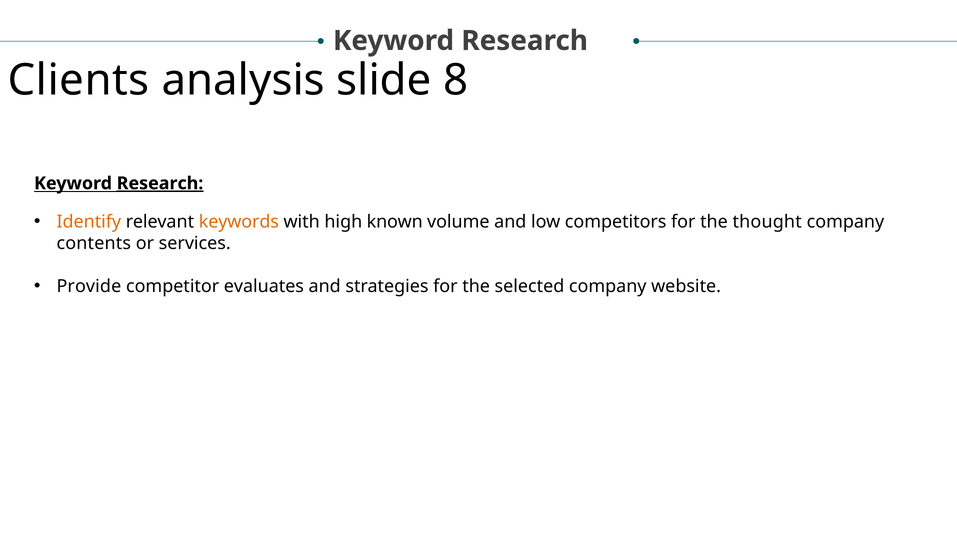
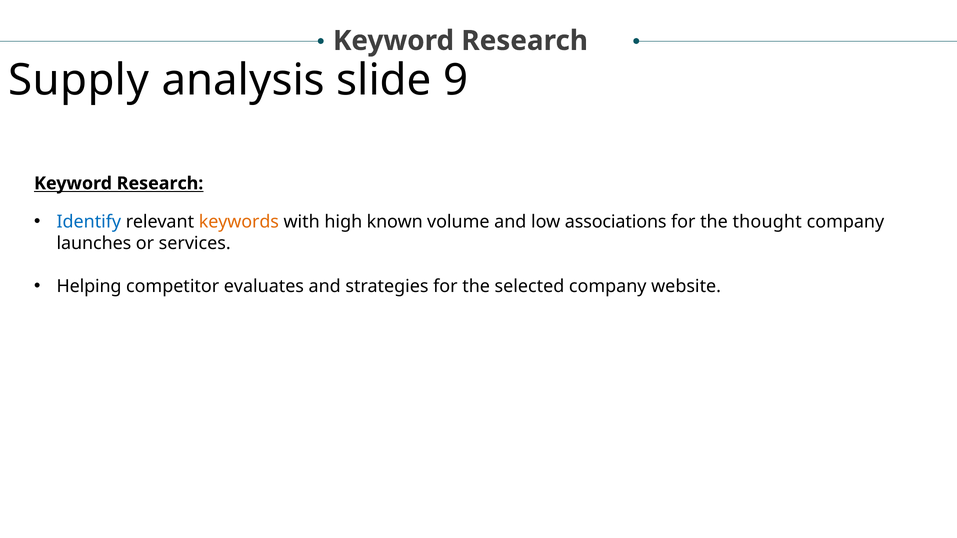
Clients: Clients -> Supply (79, 80)
8: 8 -> 9 (456, 80)
Research underline: present -> none (160, 183)
Identify colour: orange -> blue (89, 222)
competitors: competitors -> associations (616, 222)
contents: contents -> launches (94, 243)
Provide: Provide -> Helping (89, 286)
